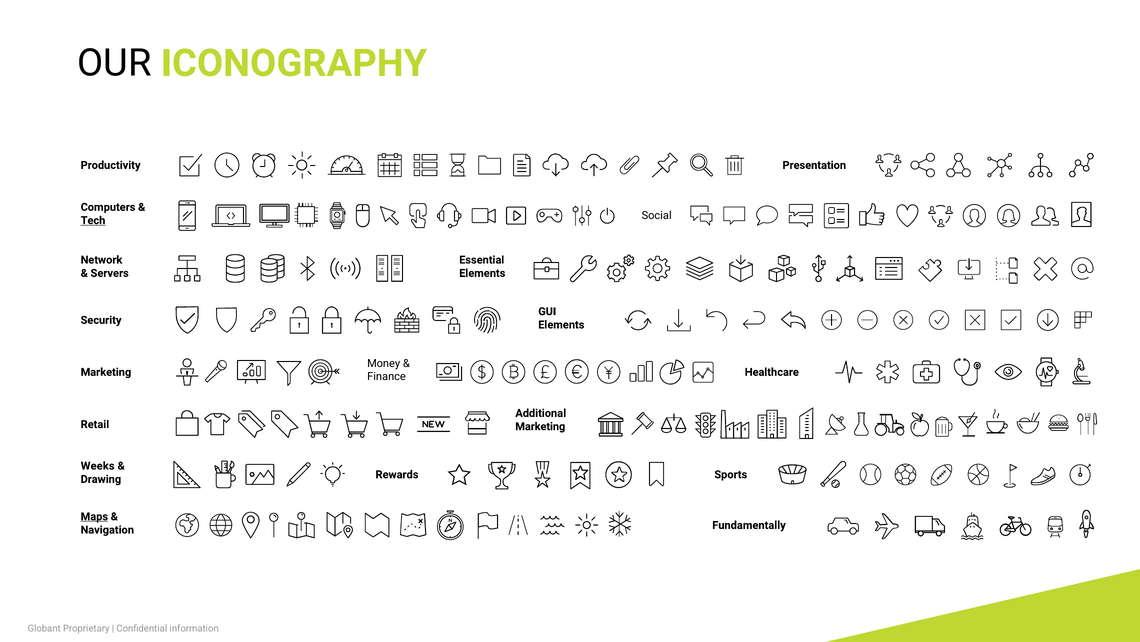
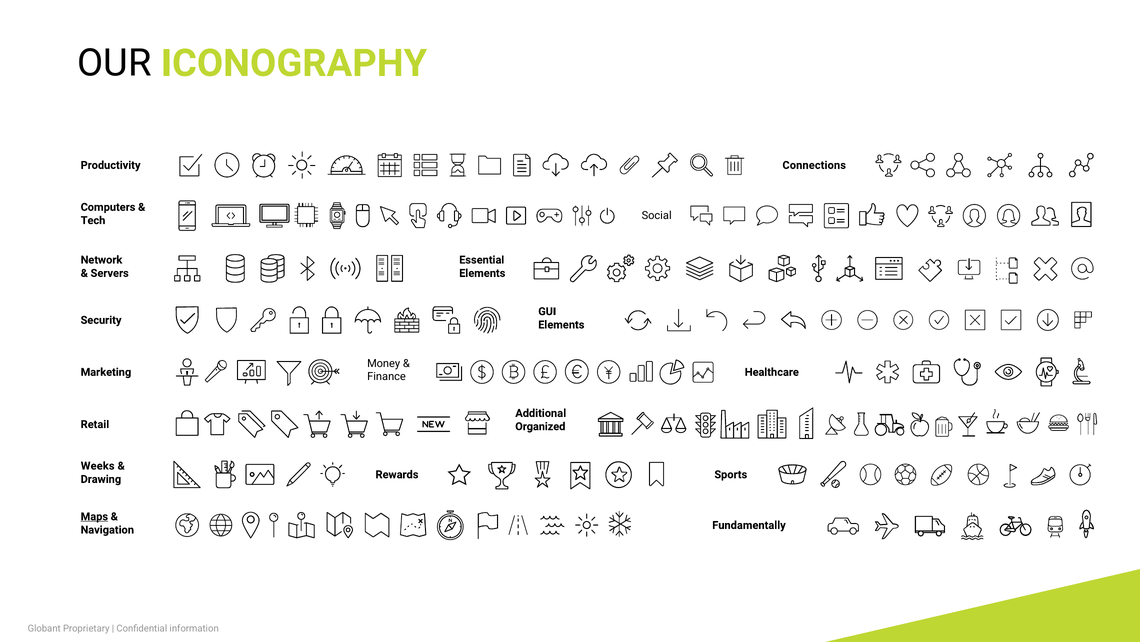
Presentation: Presentation -> Connections (814, 165)
Tech underline: present -> none (93, 220)
Marketing: Marketing -> Organized (540, 426)
